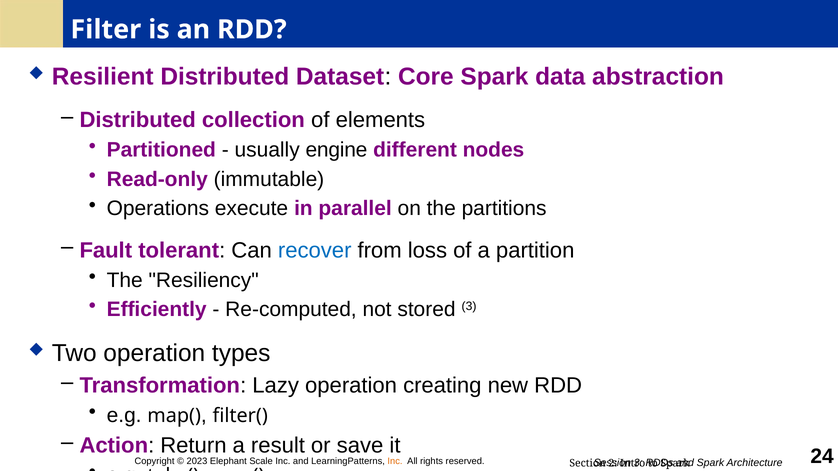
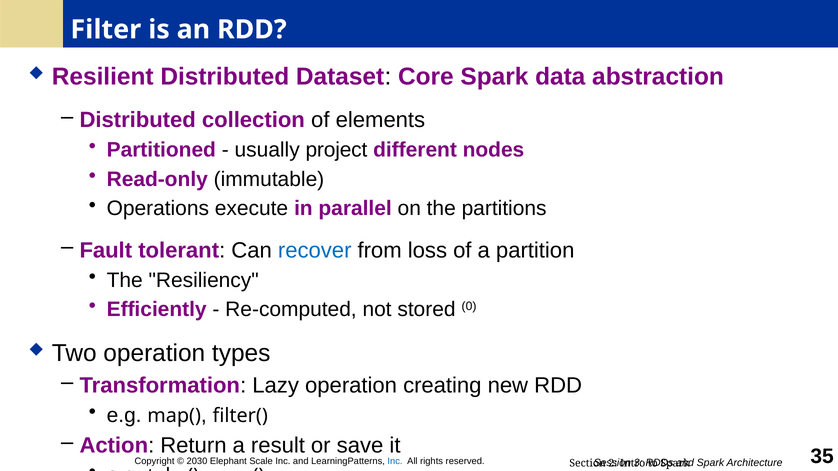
engine: engine -> project (336, 150)
stored 3: 3 -> 0 (469, 306)
2023: 2023 -> 2030 (197, 462)
Inc colour: orange -> blue (395, 462)
24: 24 -> 35 (822, 457)
